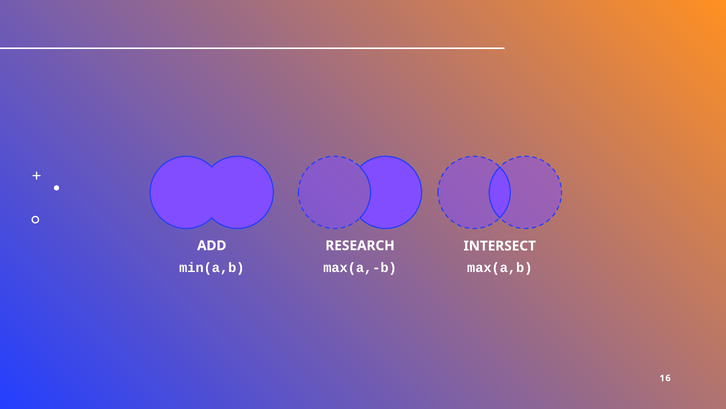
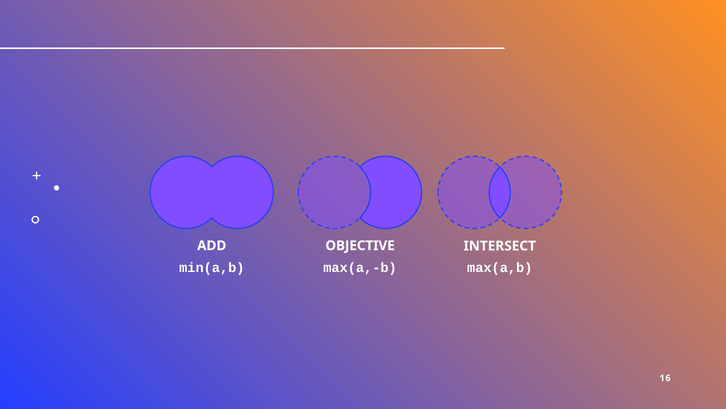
RESEARCH: RESEARCH -> OBJECTIVE (360, 245)
